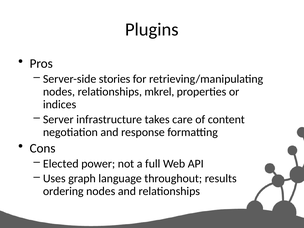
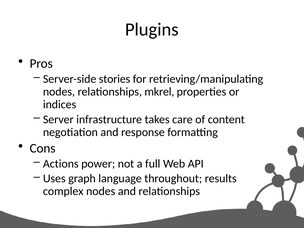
Elected: Elected -> Actions (61, 164)
ordering: ordering -> complex (63, 191)
